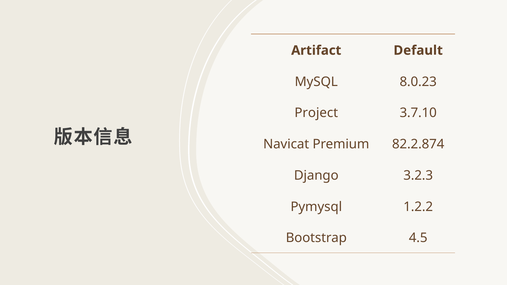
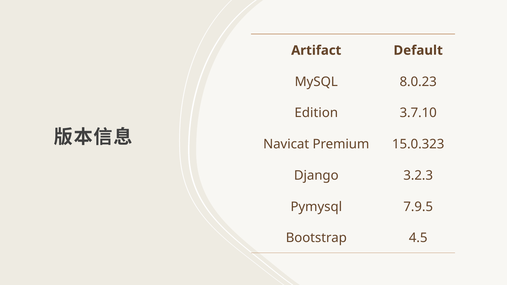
Project: Project -> Edition (316, 113)
82.2.874: 82.2.874 -> 15.0.323 (418, 144)
1.2.2: 1.2.2 -> 7.9.5 (418, 207)
